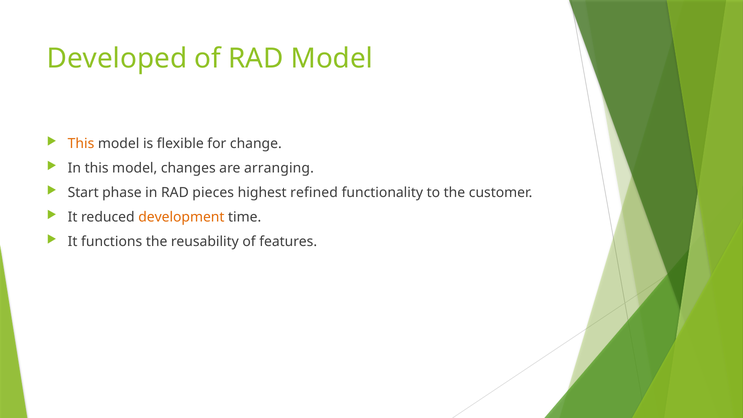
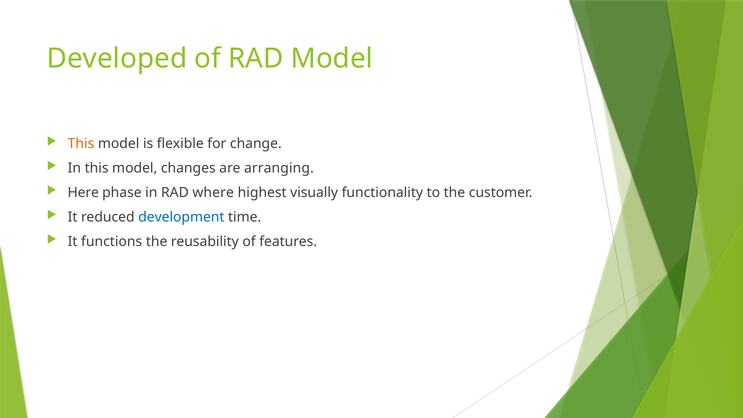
Start: Start -> Here (83, 193)
pieces: pieces -> where (213, 193)
refined: refined -> visually (314, 193)
development colour: orange -> blue (181, 217)
